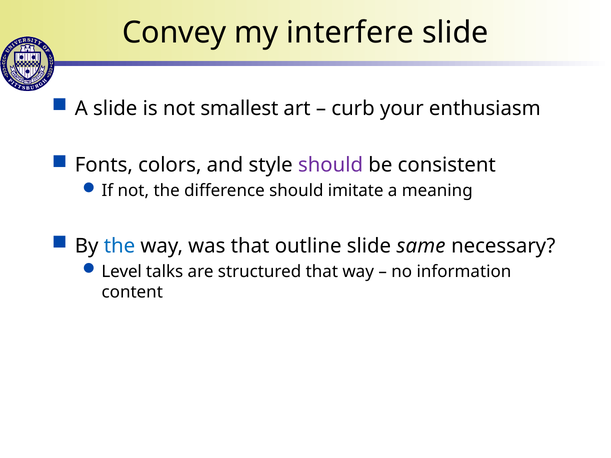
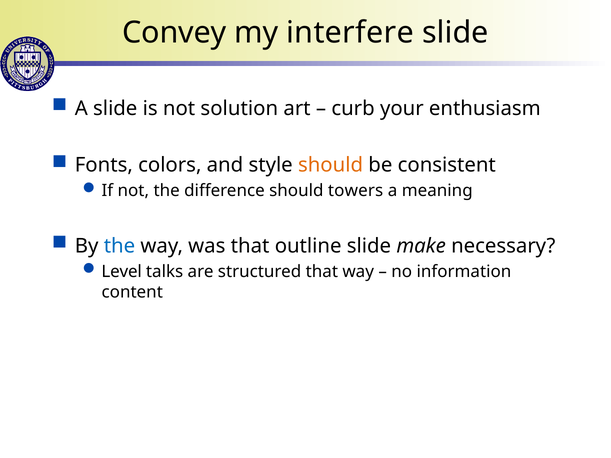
smallest: smallest -> solution (239, 108)
should colour: purple -> orange (331, 165)
imitate: imitate -> towers (356, 191)
same: same -> make (421, 246)
